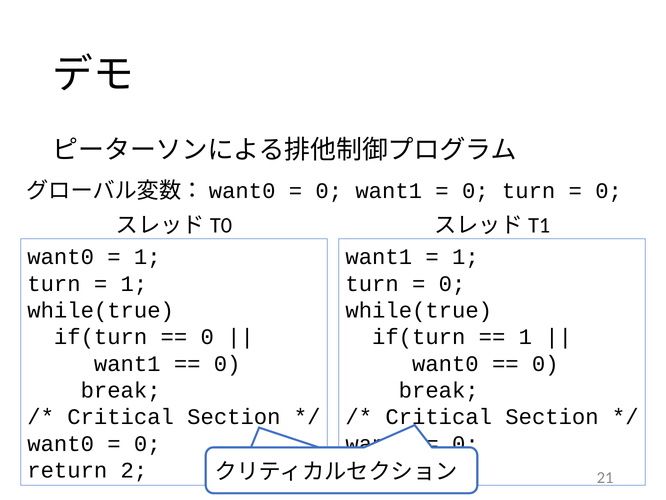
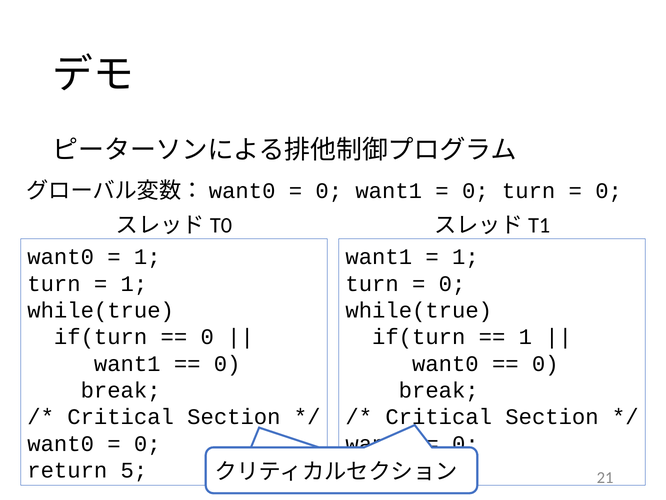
2: 2 -> 5 (134, 470)
